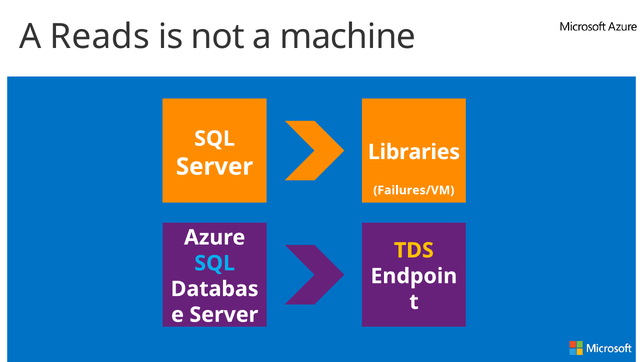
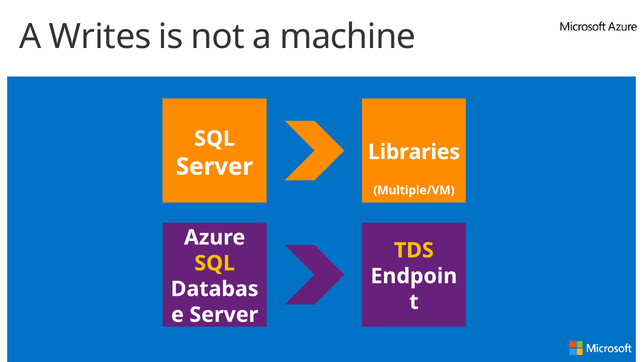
Reads: Reads -> Writes (100, 37)
Failures/VM: Failures/VM -> Multiple/VM (414, 190)
SQL colour: light blue -> yellow (215, 263)
